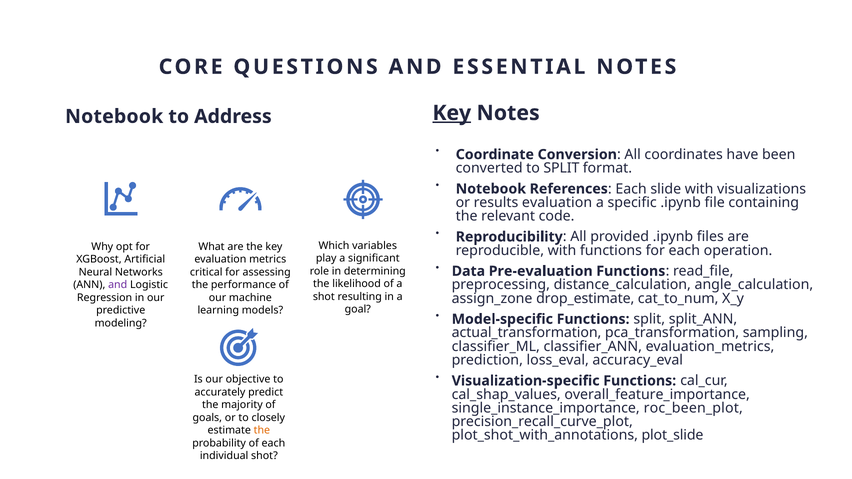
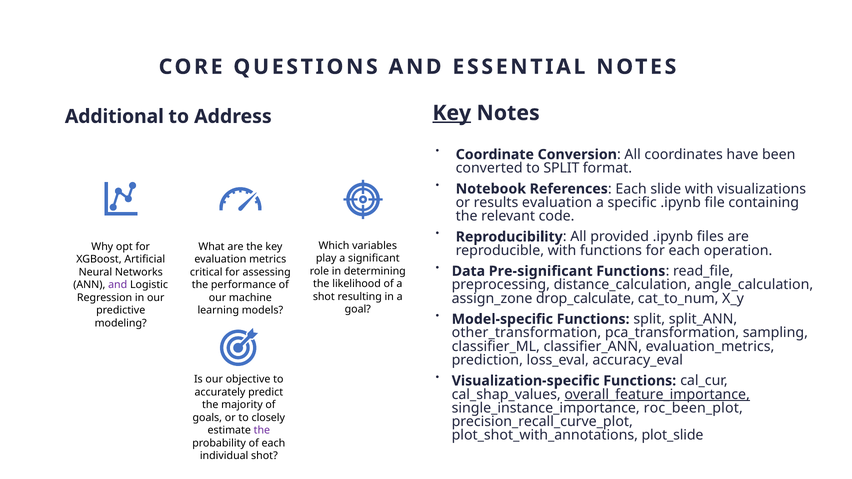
Notebook: Notebook -> Additional (114, 117)
Pre-evaluation: Pre-evaluation -> Pre-significant (541, 271)
drop_estimate: drop_estimate -> drop_calculate (585, 299)
actual_transformation: actual_transformation -> other_transformation (526, 333)
overall_feature_importance underline: none -> present (657, 395)
the colour: orange -> purple (262, 431)
